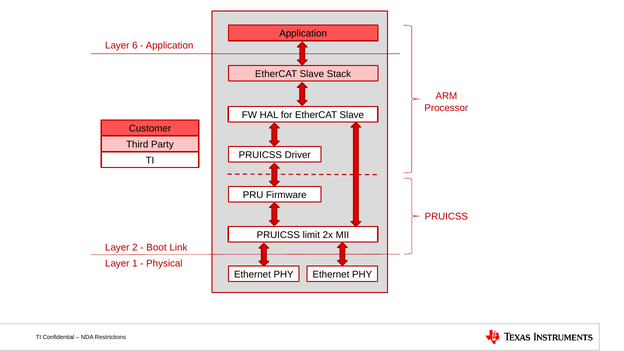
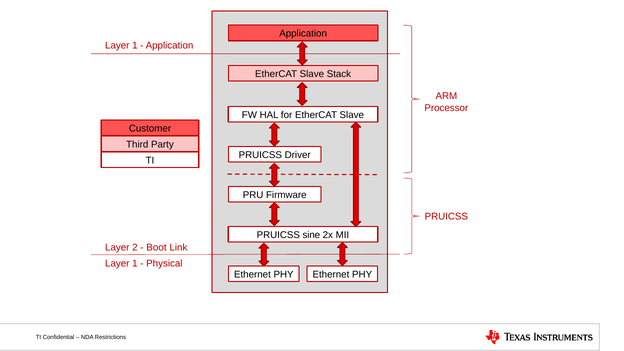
6: 6 -> 1 (135, 46)
limit: limit -> sine (311, 235)
